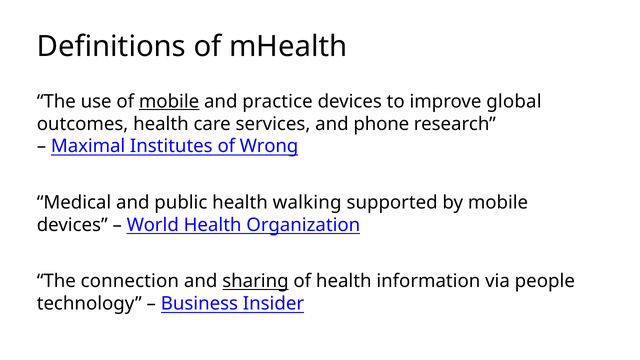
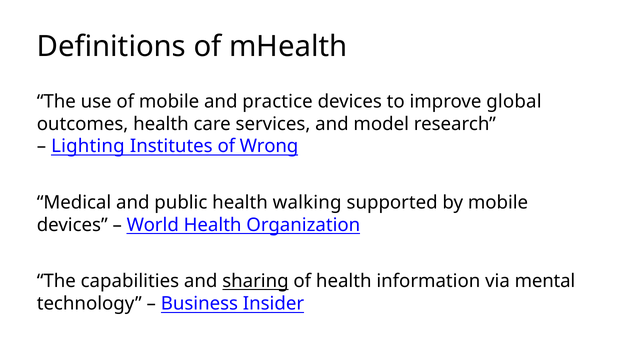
mobile underline: present -> none (169, 101)
phone: phone -> model (381, 124)
Maximal: Maximal -> Lighting (88, 146)
connection: connection -> capabilities (130, 281)
people: people -> mental (545, 281)
